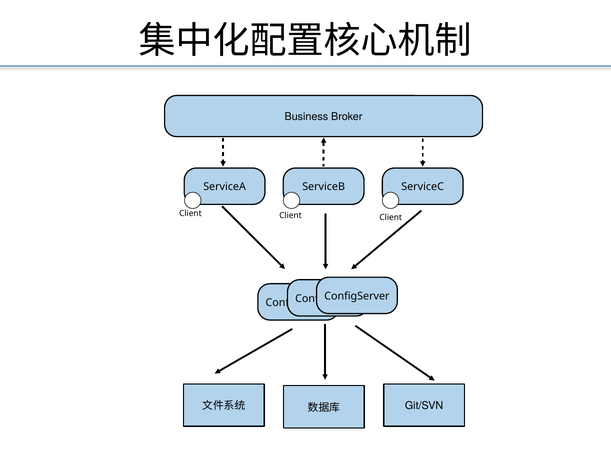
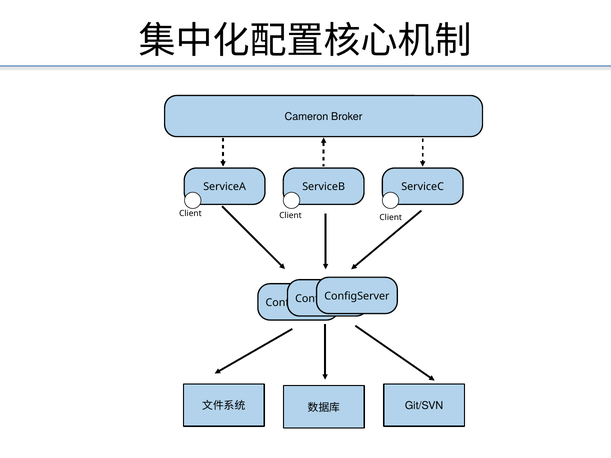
Business: Business -> Cameron (306, 117)
